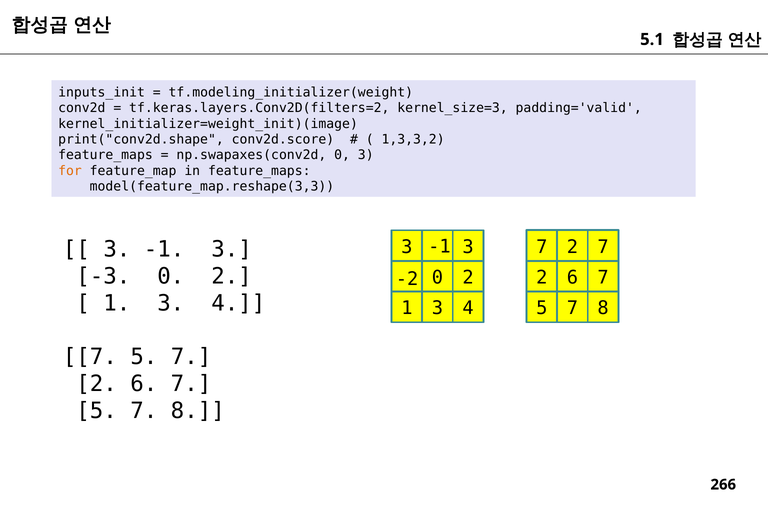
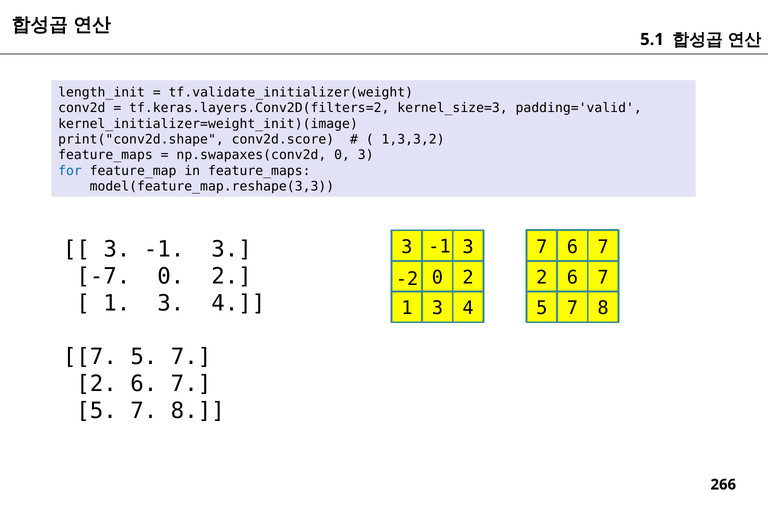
inputs_init: inputs_init -> length_init (102, 92)
tf.modeling_initializer(weight: tf.modeling_initializer(weight -> tf.validate_initializer(weight (291, 92)
for colour: orange -> blue (70, 171)
2: 2 -> 6 (572, 247)
-3: -3 -> -7 (103, 276)
